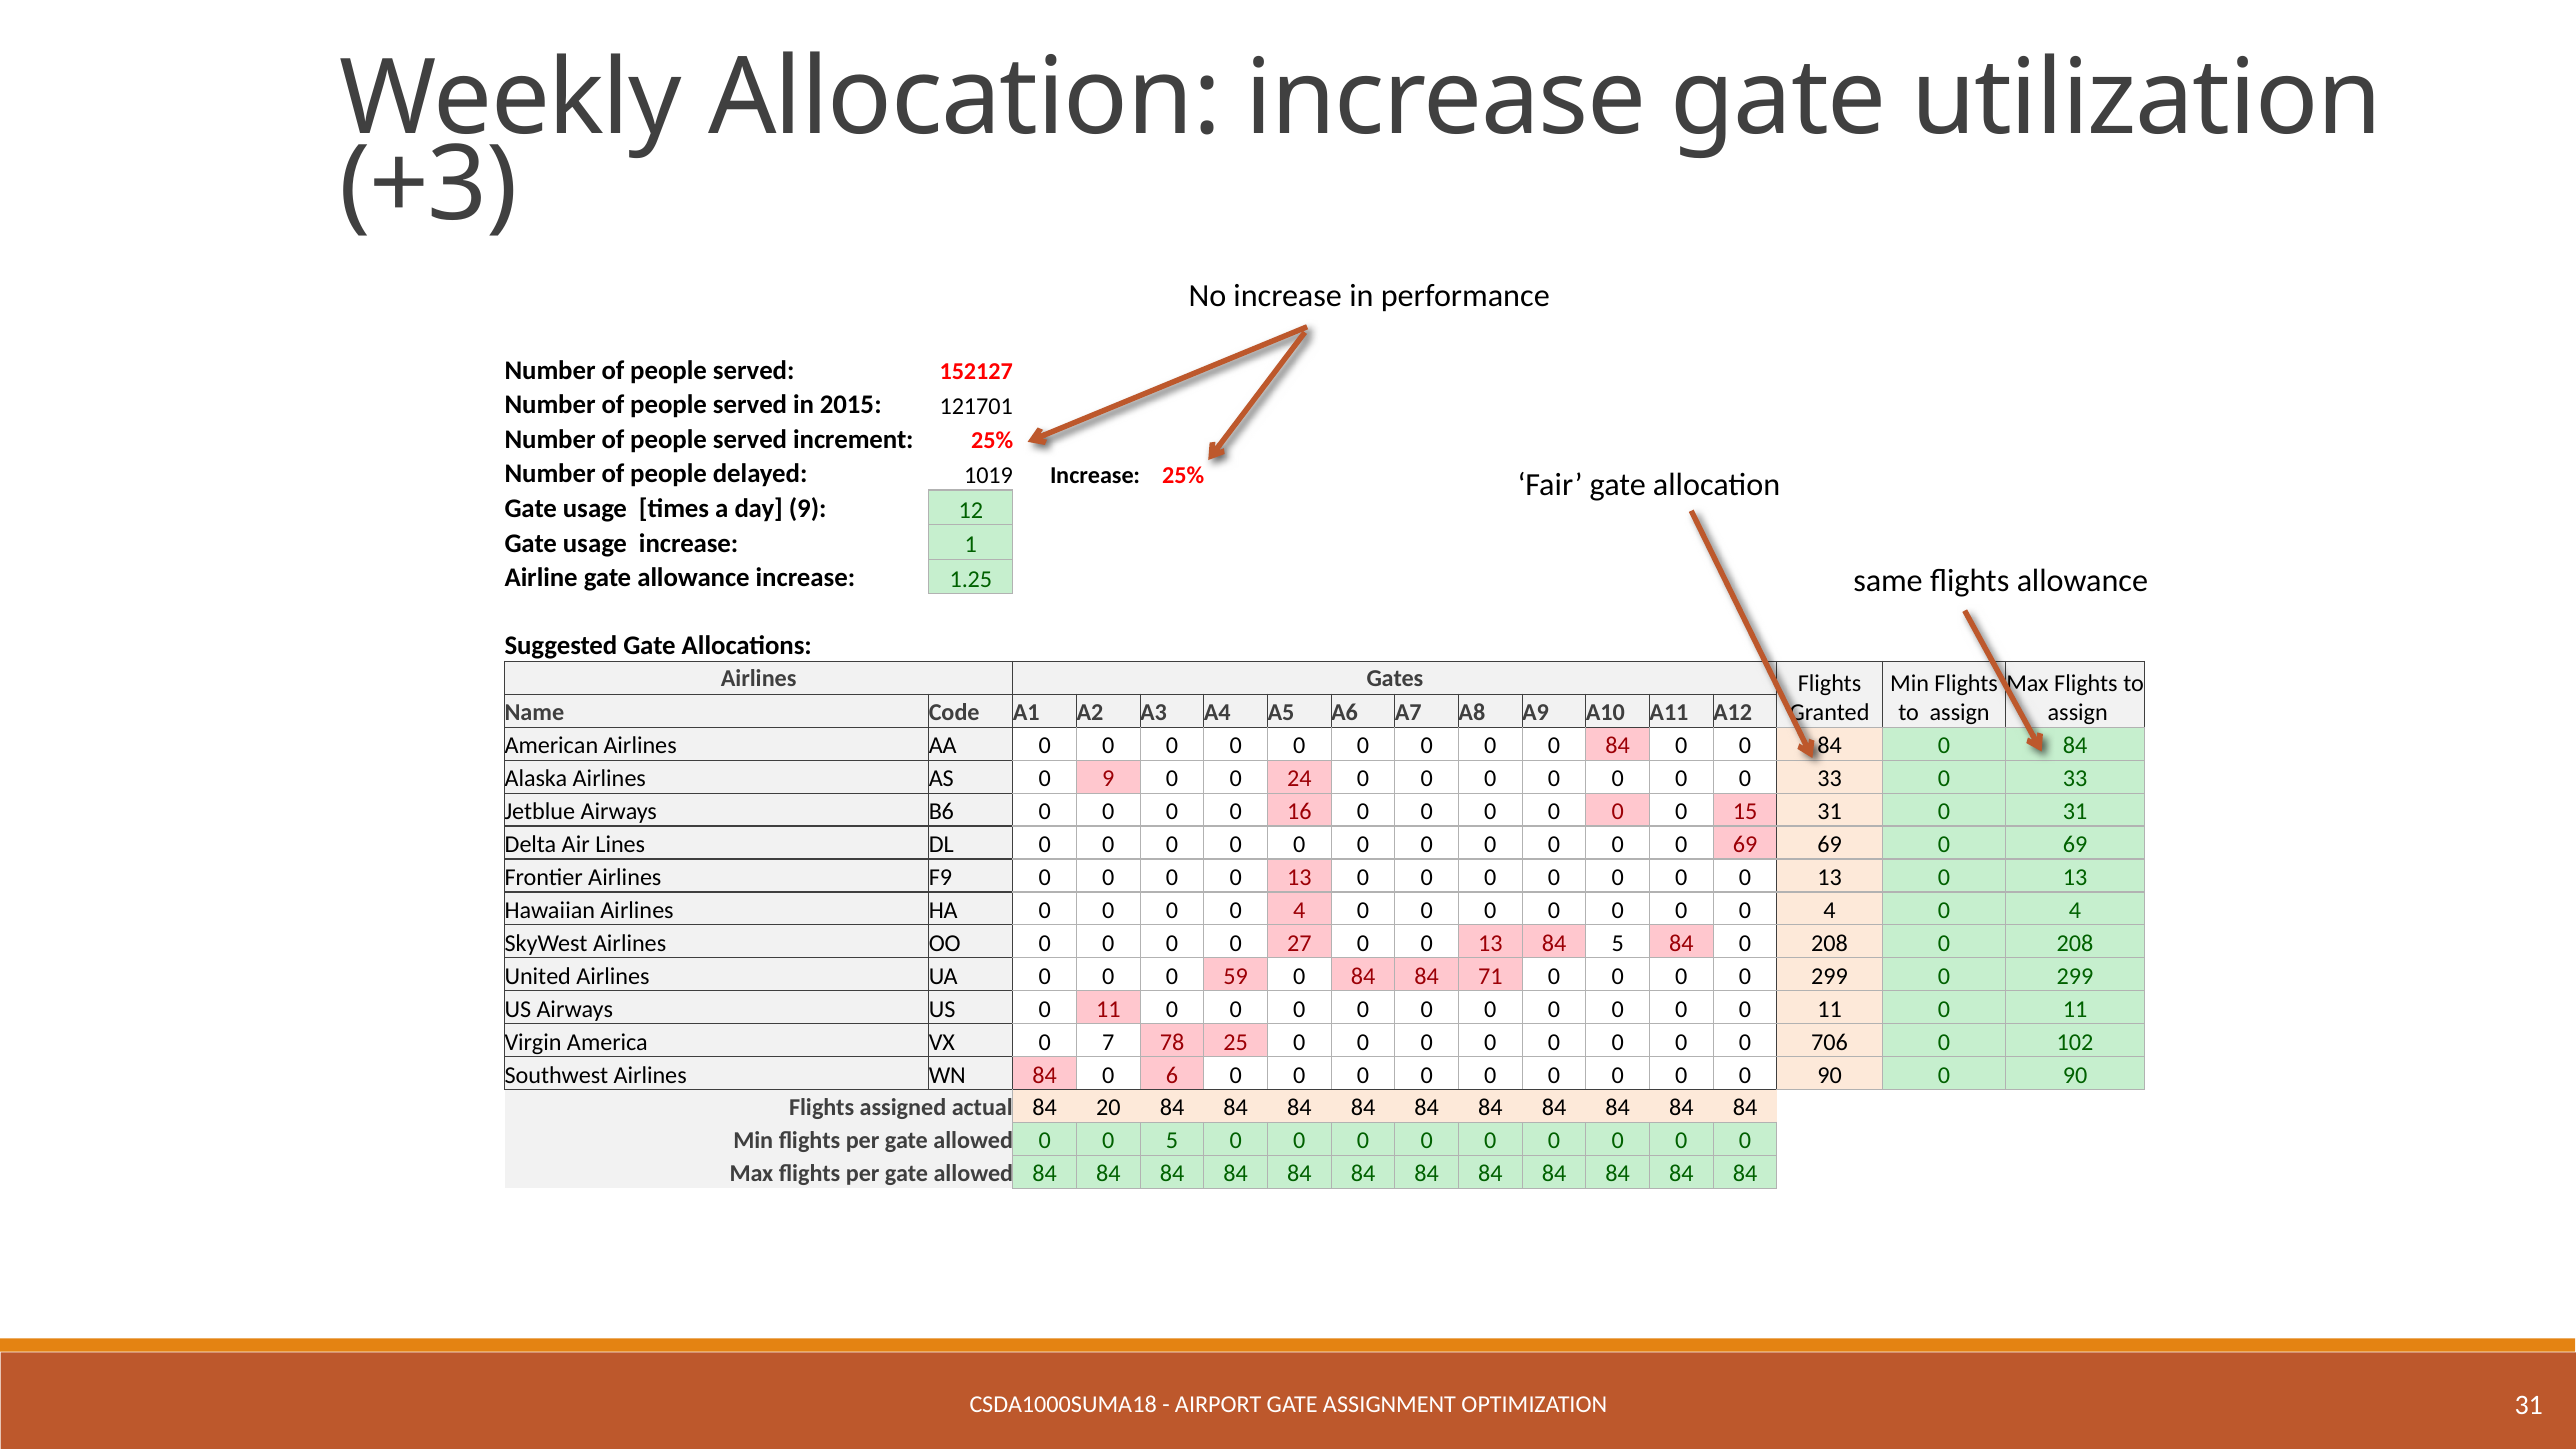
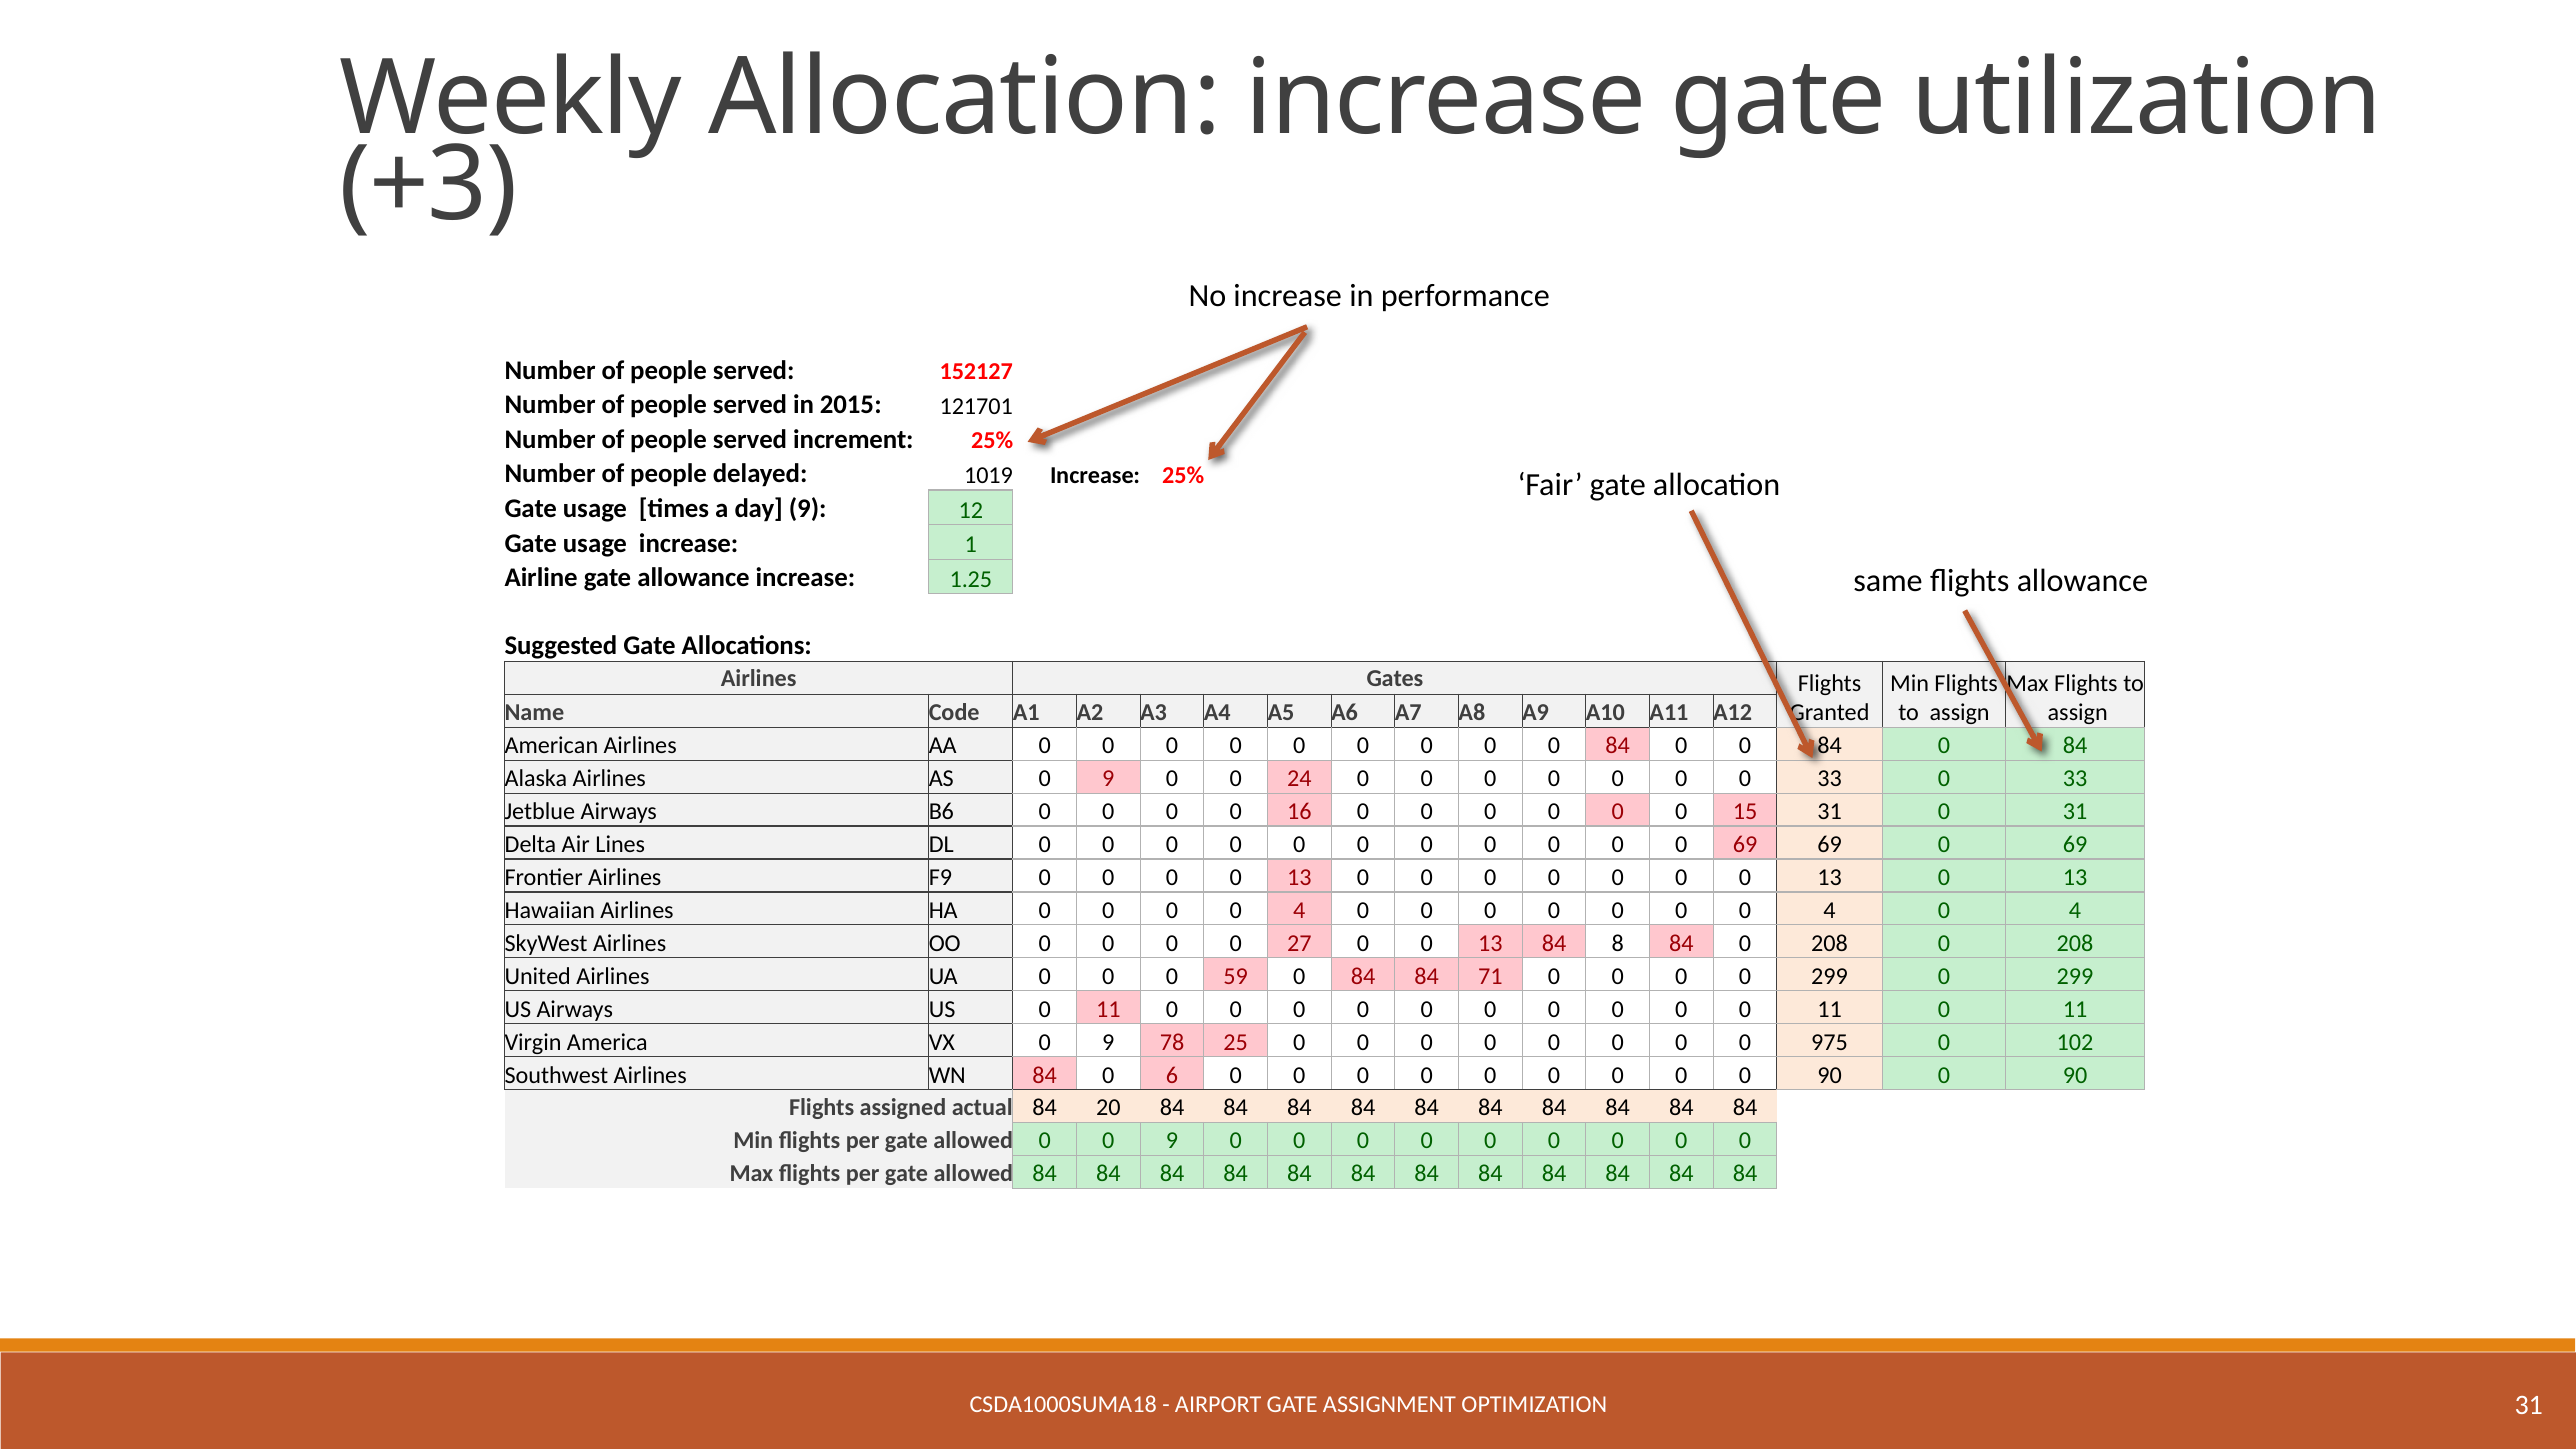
84 5: 5 -> 8 (1618, 943)
VX 0 7: 7 -> 9 (1108, 1042)
706: 706 -> 975 (1830, 1042)
0 0 5: 5 -> 9 (1172, 1141)
